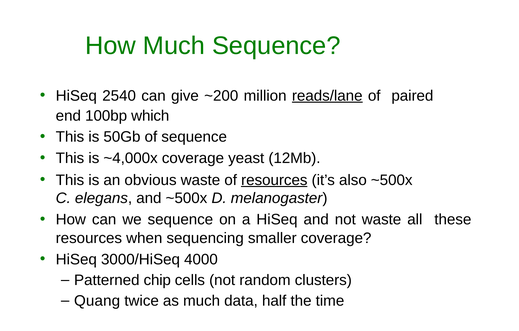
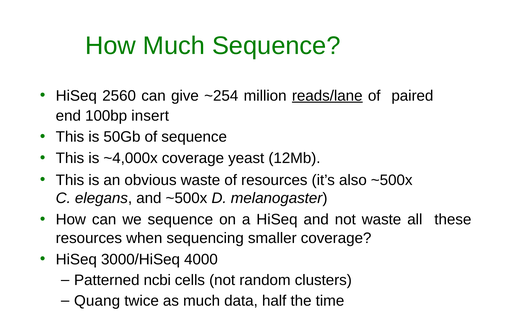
2540: 2540 -> 2560 (119, 96)
~200: ~200 -> ~254 (221, 96)
which: which -> insert (150, 116)
resources underline: present -> none (274, 180)
chip: chip -> ncbi (157, 280)
